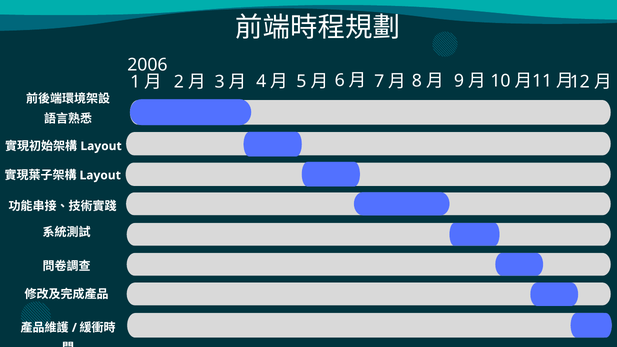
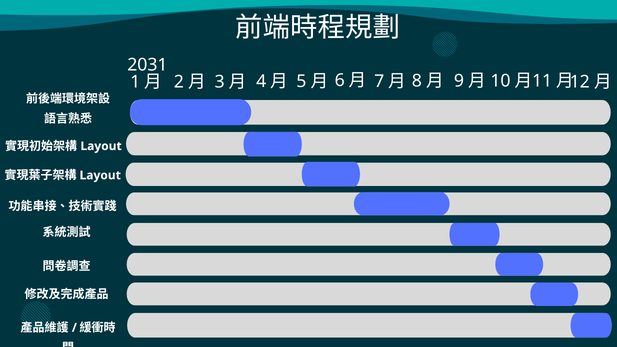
2006: 2006 -> 2031 (147, 65)
